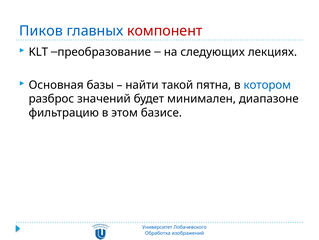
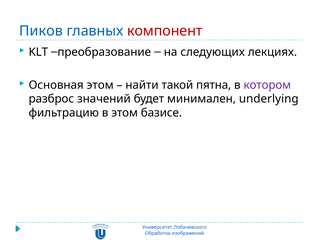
Основная базы: базы -> этом (100, 85)
котором colour: blue -> purple (267, 85)
диапазоне: диапазоне -> underlying (269, 99)
